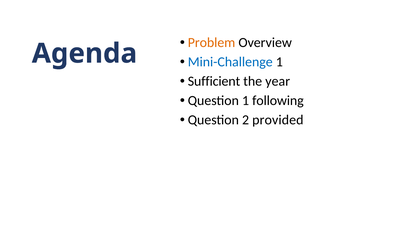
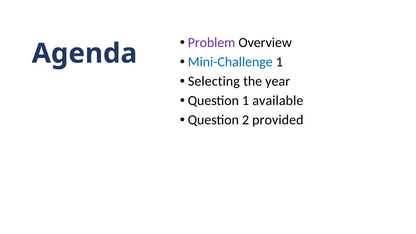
Problem colour: orange -> purple (212, 43)
Sufficient: Sufficient -> Selecting (214, 81)
following: following -> available (278, 101)
